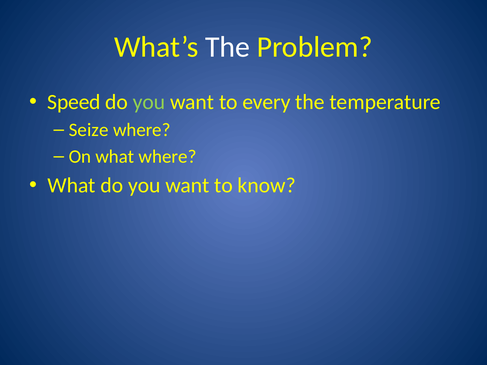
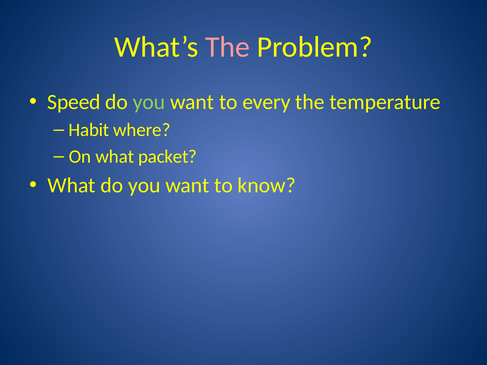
The colour: white -> pink (228, 47)
Seize: Seize -> Habit (89, 130)
what where: where -> packet (168, 157)
